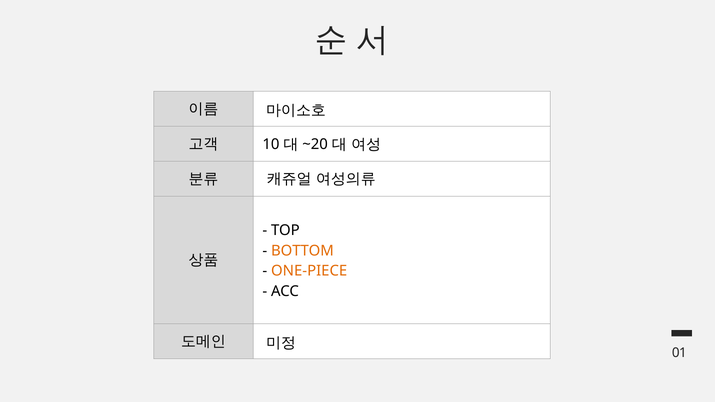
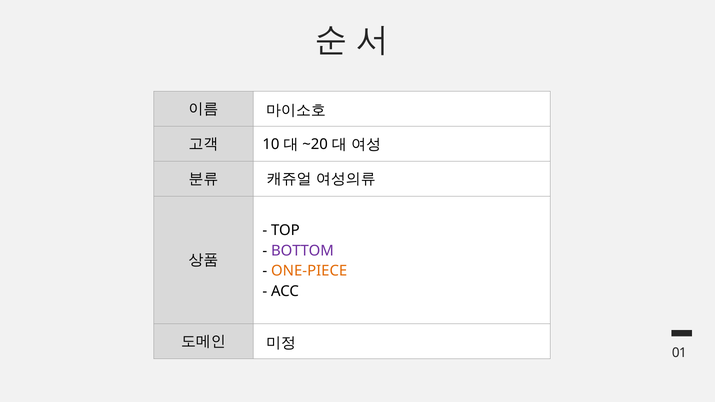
BOTTOM colour: orange -> purple (302, 251)
